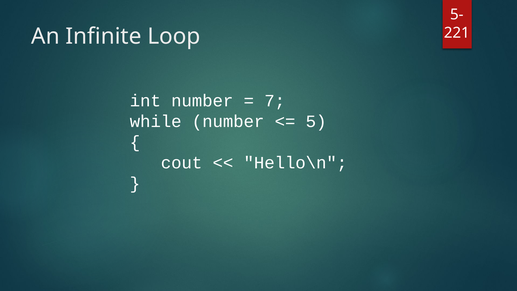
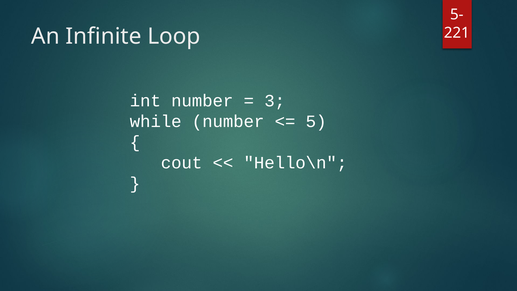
7: 7 -> 3 (275, 101)
